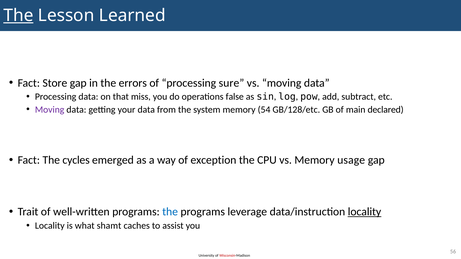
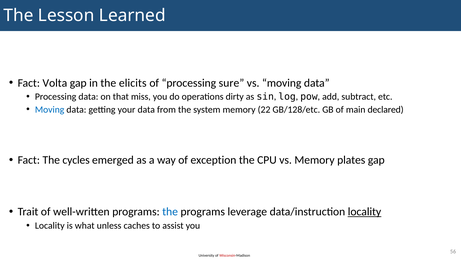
The underline: present -> none (18, 15)
Store: Store -> Volta (55, 83)
errors: errors -> elicits (133, 83)
false: false -> dirty (235, 97)
Moving colour: purple -> blue (50, 110)
54: 54 -> 22 (264, 110)
usage: usage -> plates (351, 160)
shamt: shamt -> unless (109, 226)
